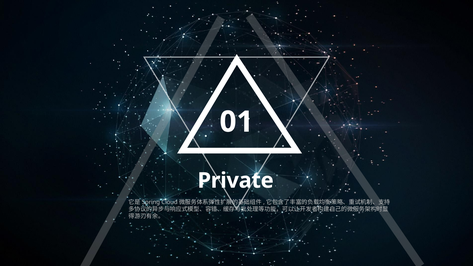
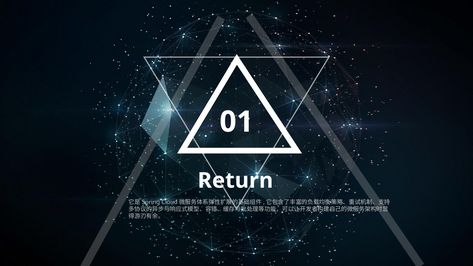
Private: Private -> Return (235, 181)
